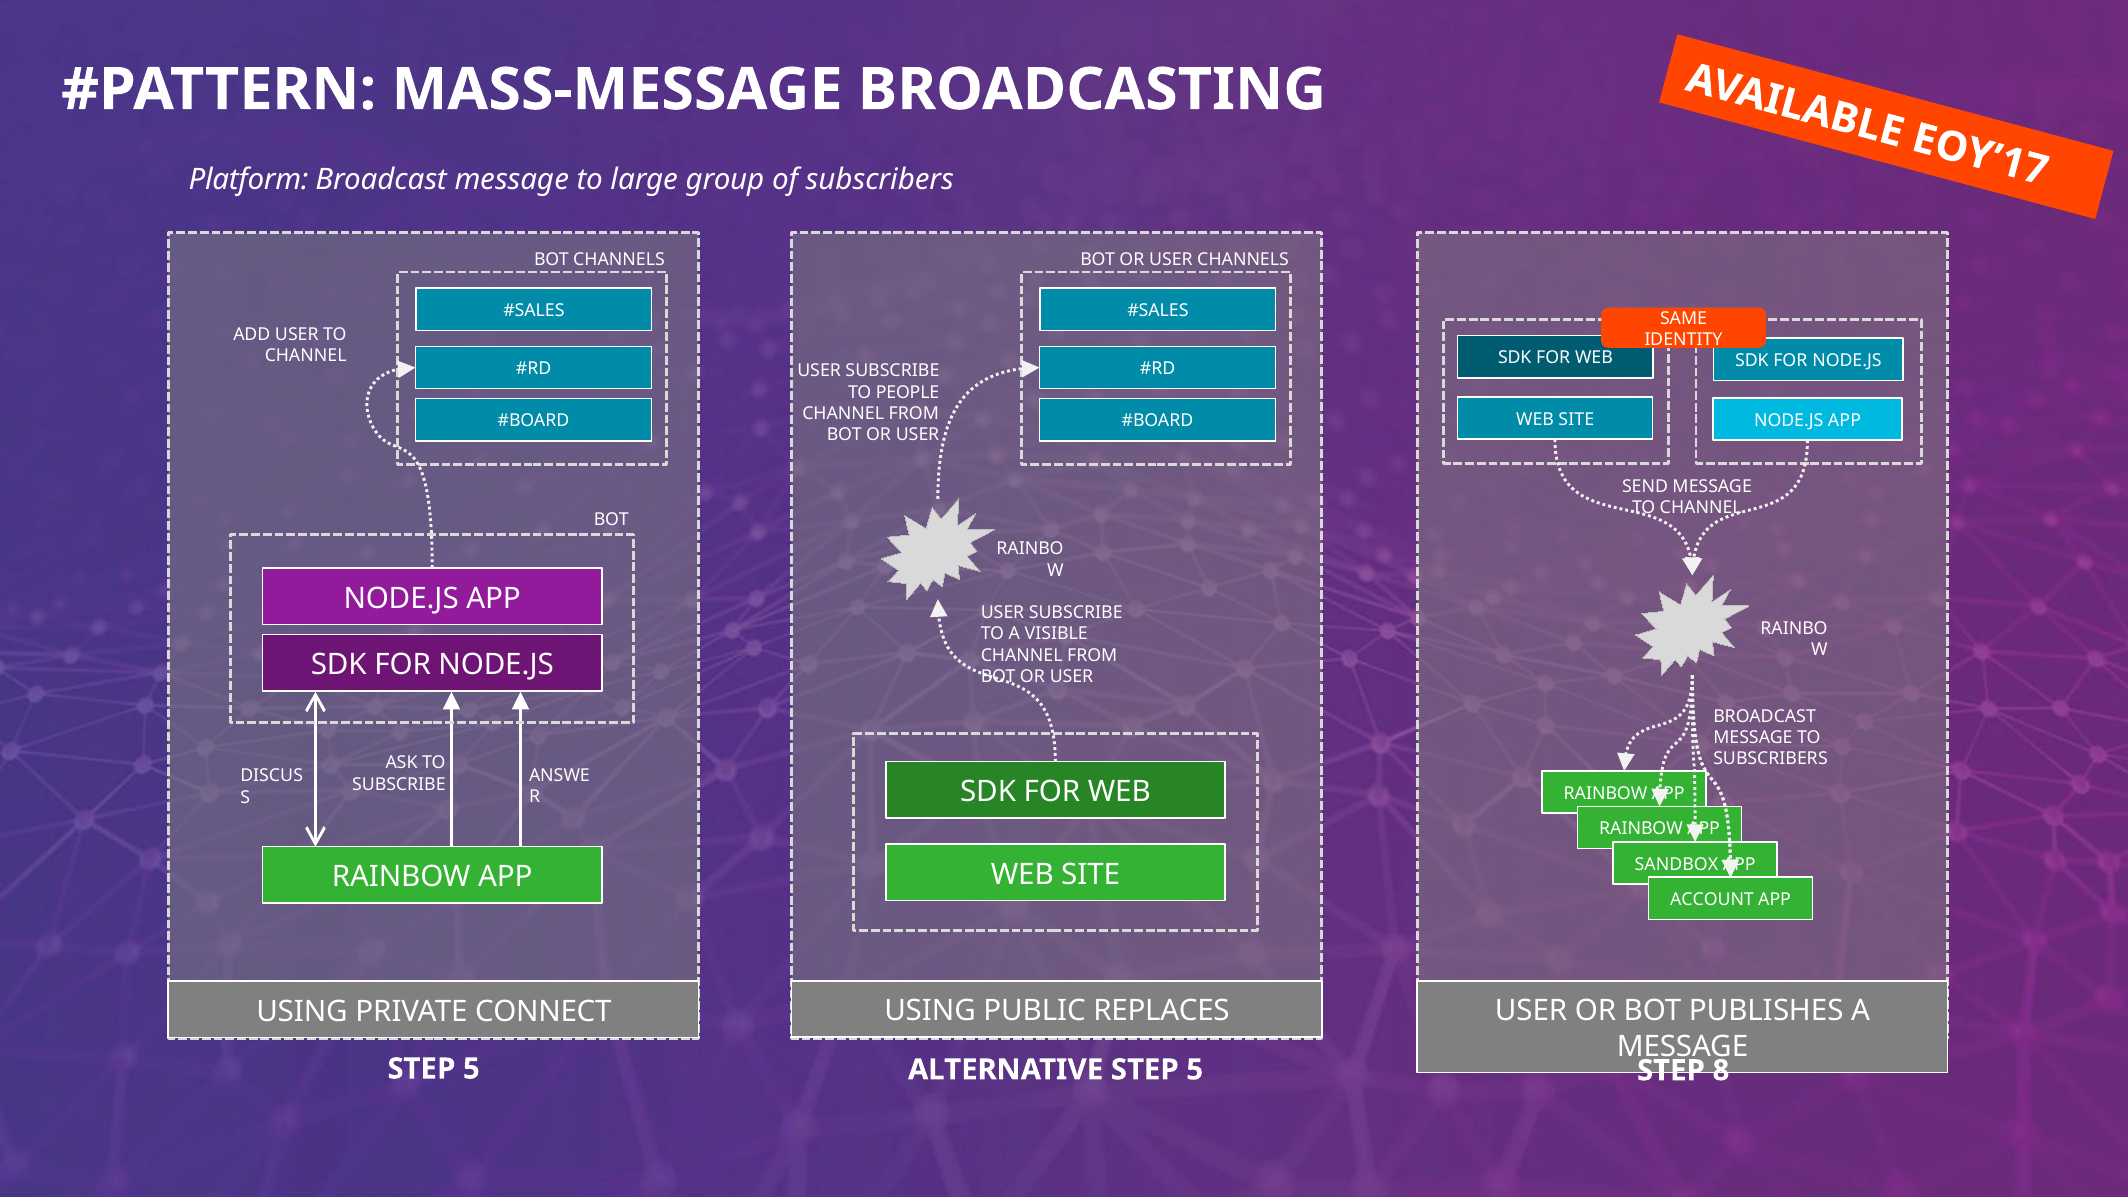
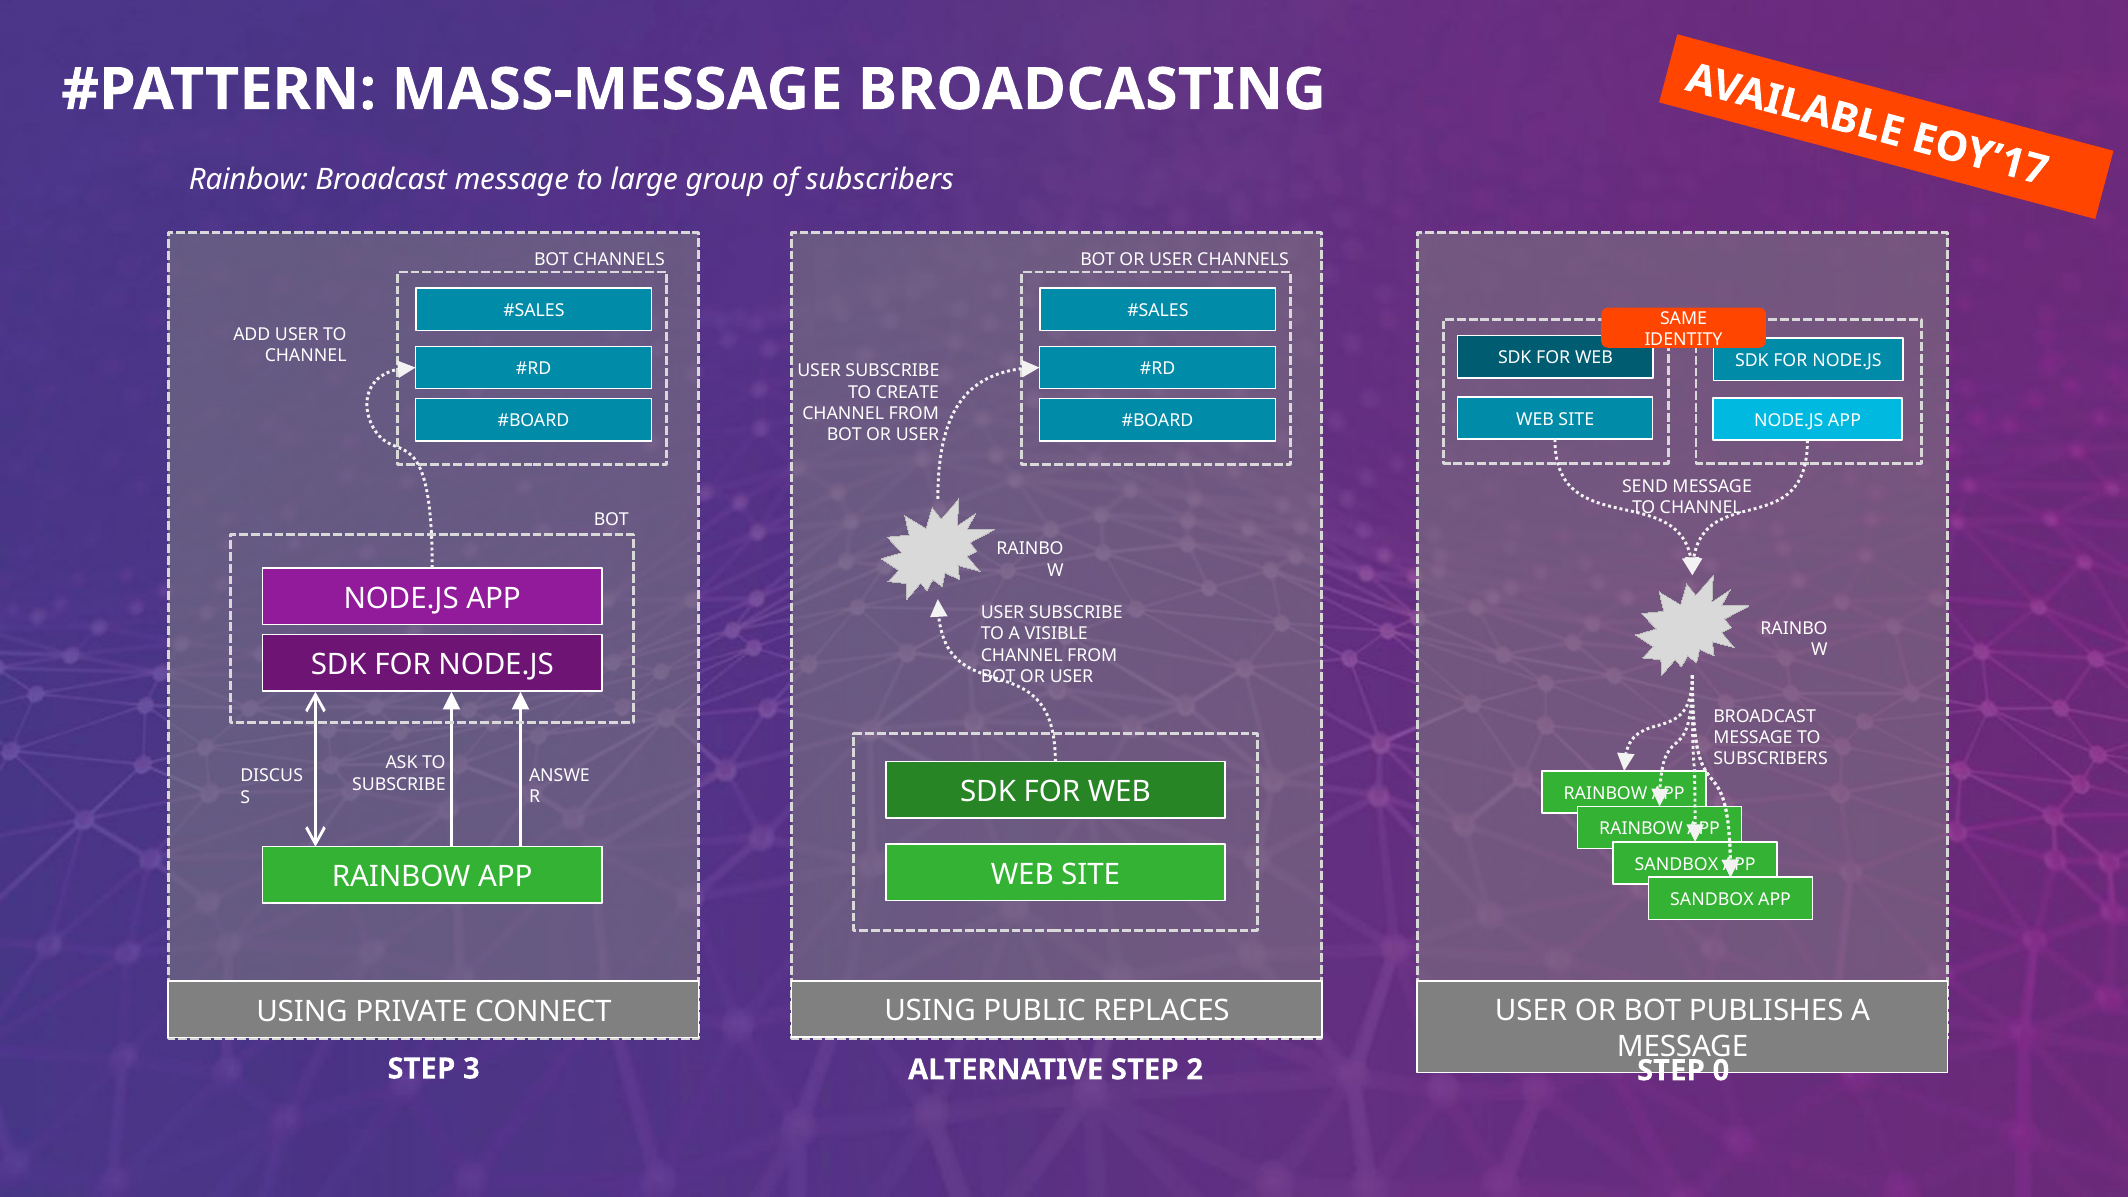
Platform: Platform -> Rainbow (249, 180)
PEOPLE: PEOPLE -> CREATE (907, 392)
ACCOUNT: ACCOUNT -> SANDBOX (1712, 900)
5: 5 -> 3 (471, 1069)
ALTERNATIVE STEP 5: 5 -> 2 (1195, 1070)
8: 8 -> 0 (1721, 1071)
